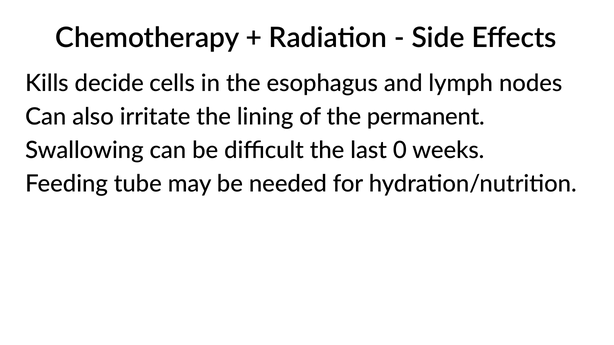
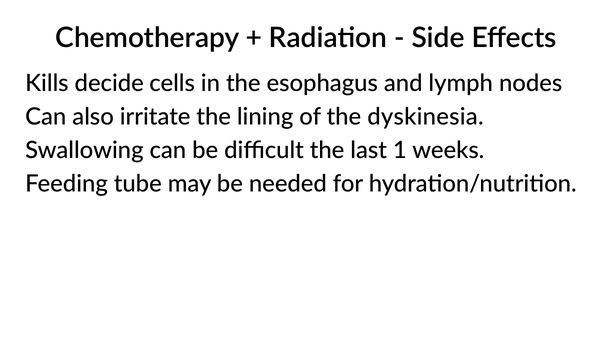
permanent: permanent -> dyskinesia (425, 117)
0: 0 -> 1 (400, 150)
